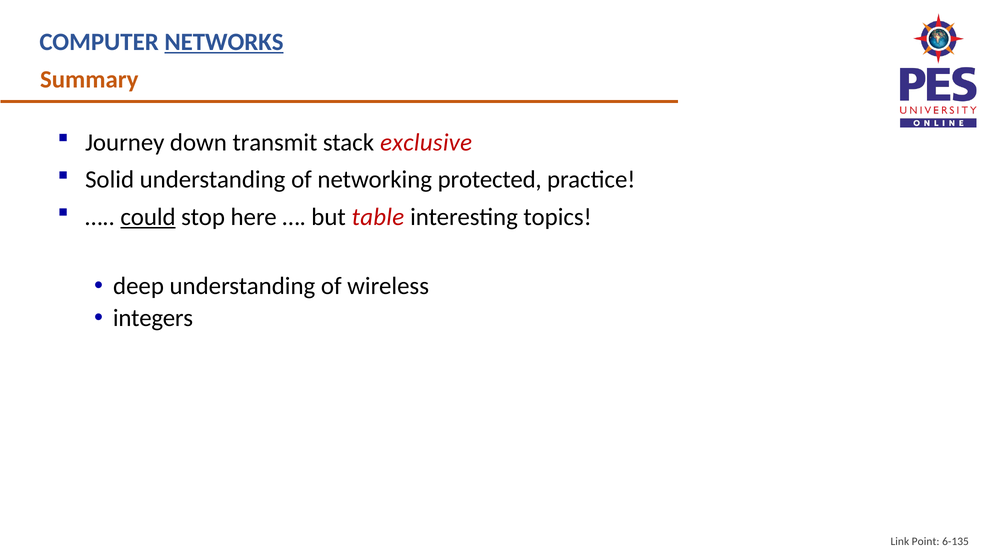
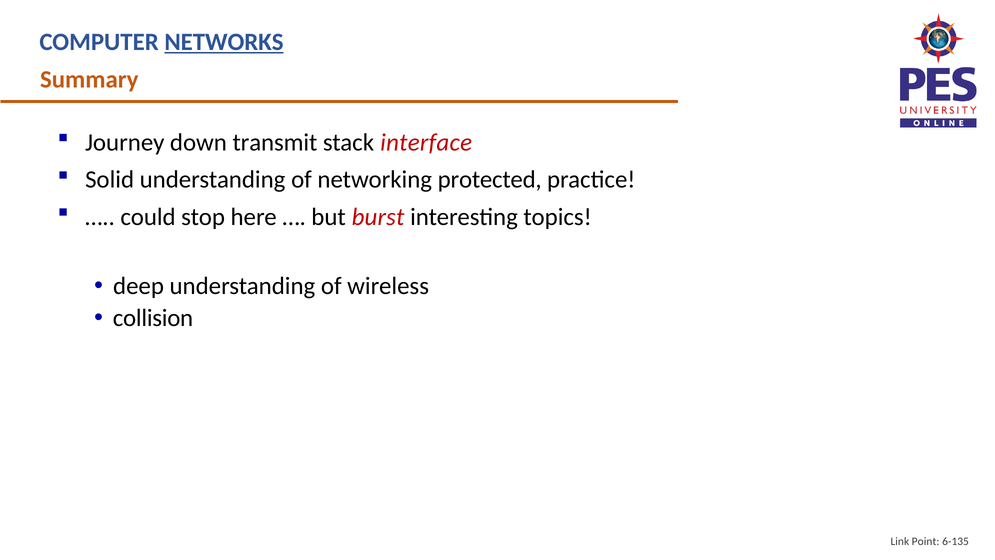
exclusive: exclusive -> interface (426, 142)
could underline: present -> none (148, 217)
table: table -> burst (378, 217)
integers: integers -> collision (153, 318)
